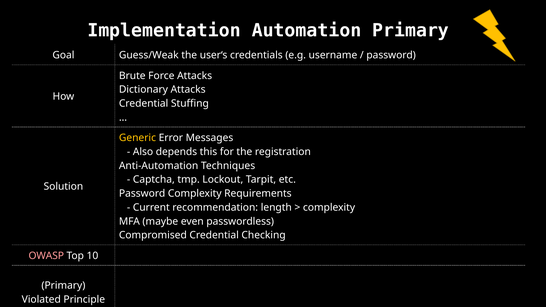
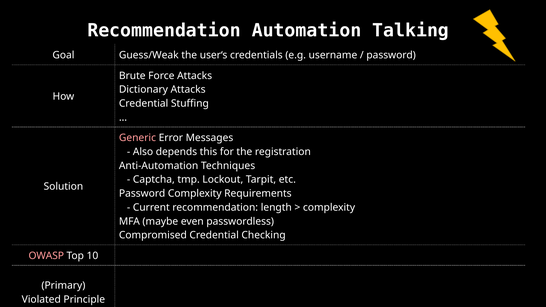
Implementation: Implementation -> Recommendation (164, 31)
Automation Primary: Primary -> Talking (411, 31)
Generic colour: yellow -> pink (137, 138)
